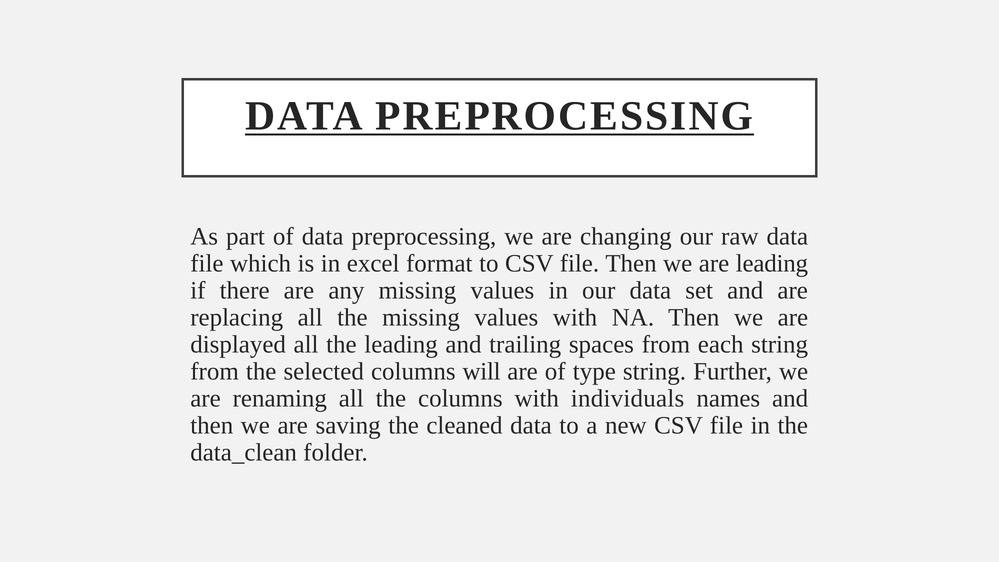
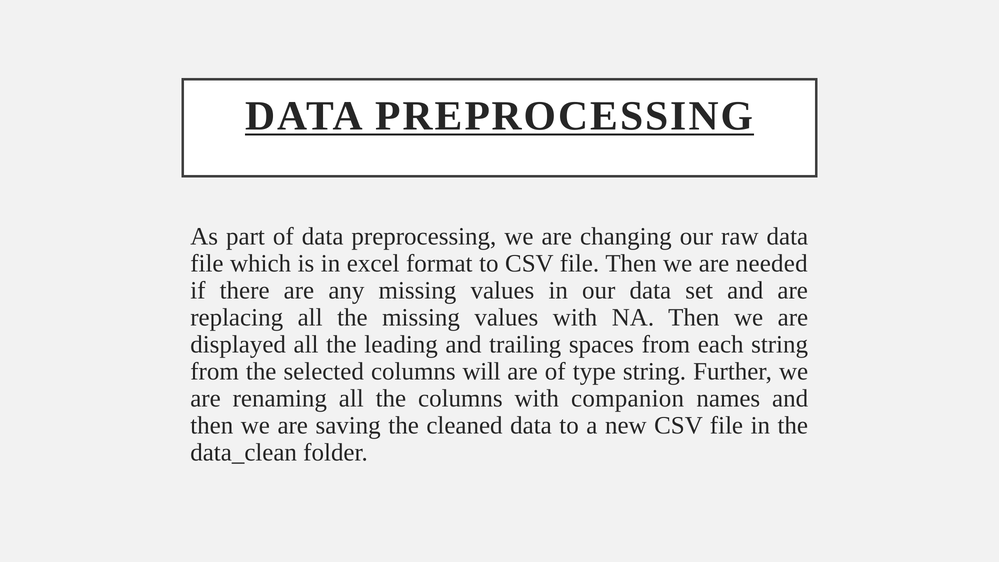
are leading: leading -> needed (772, 264)
individuals: individuals -> companion (628, 398)
